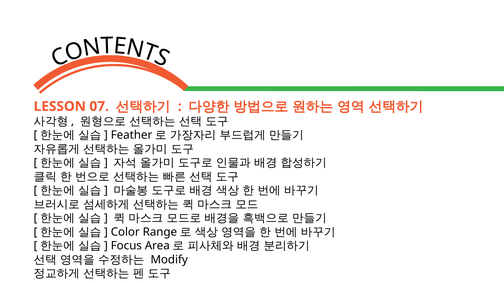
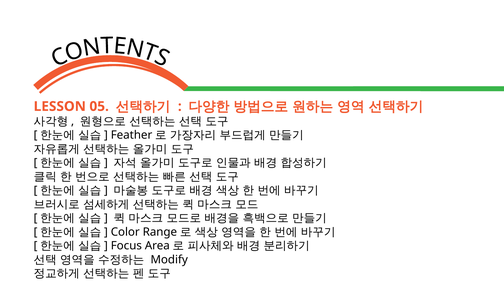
07: 07 -> 05 (99, 107)
